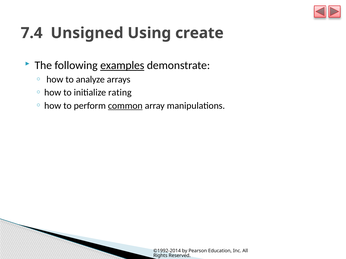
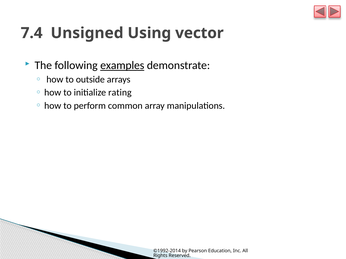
create: create -> vector (199, 33)
analyze: analyze -> outside (90, 80)
common underline: present -> none (125, 106)
